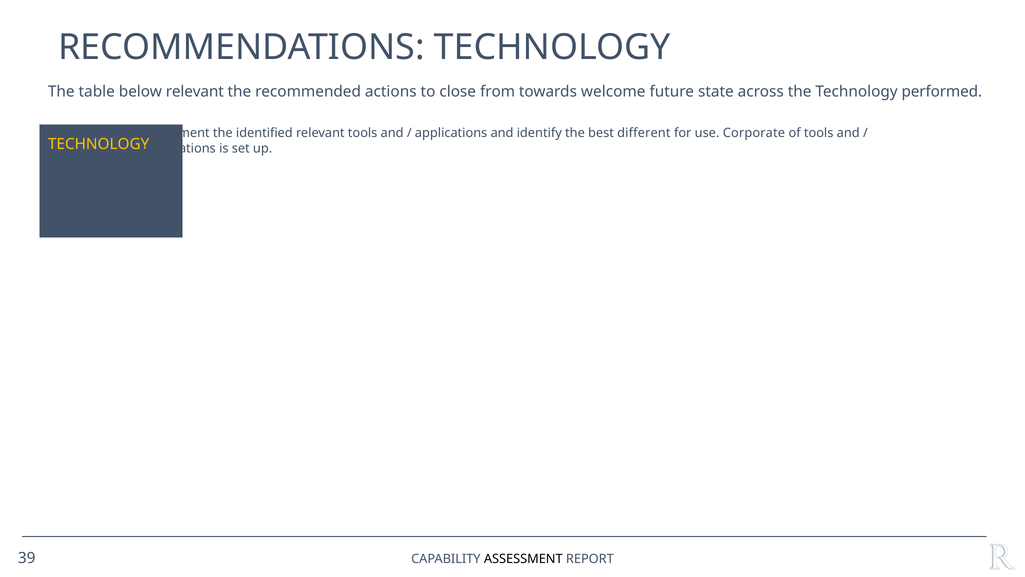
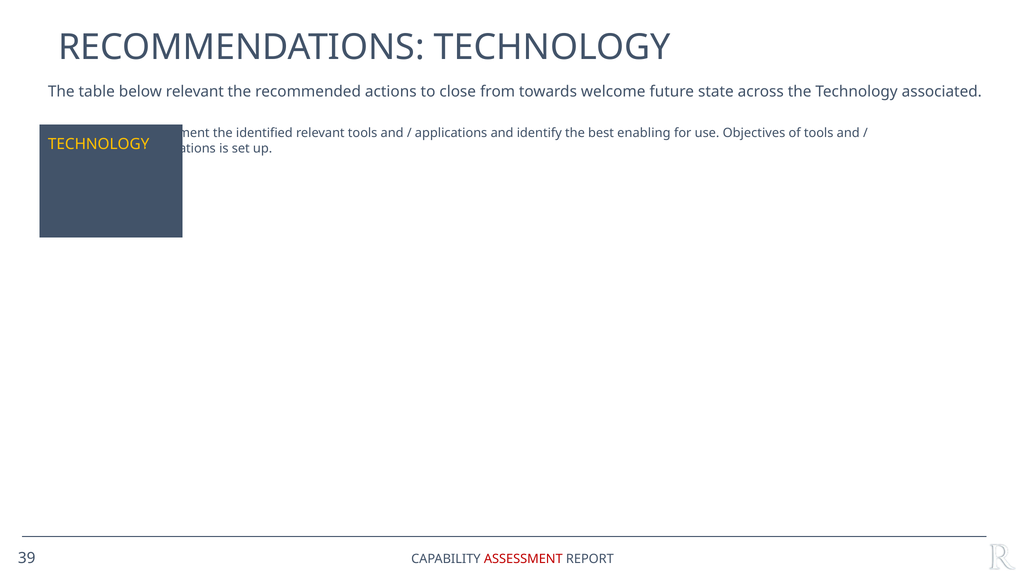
performed: performed -> associated (942, 91)
different: different -> enabling (644, 133)
Corporate: Corporate -> Objectives (754, 133)
ASSESSMENT colour: black -> red (523, 559)
